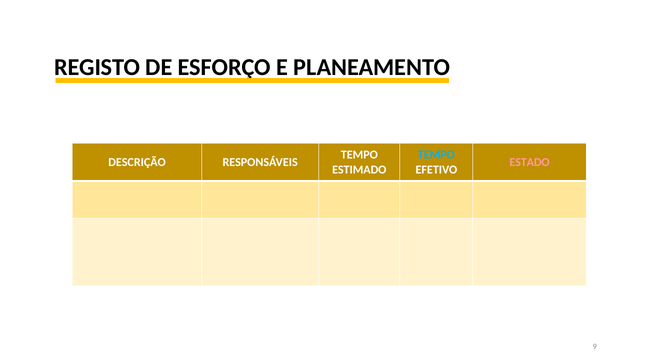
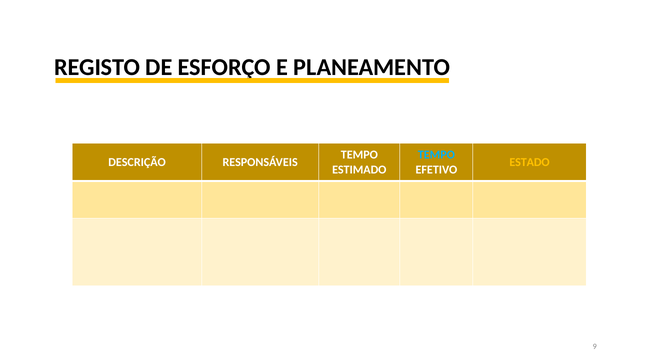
ESTADO colour: pink -> yellow (530, 162)
